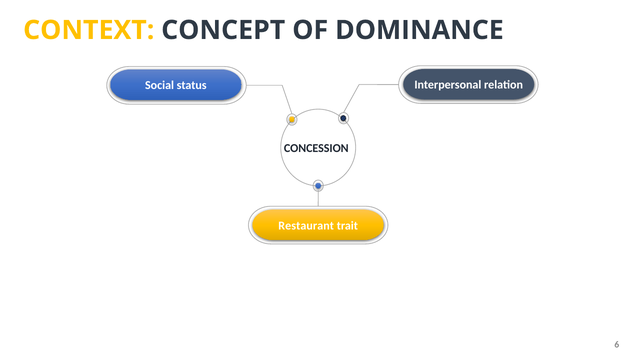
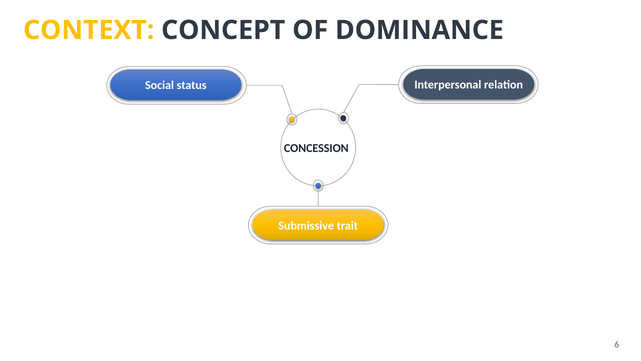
Restaurant: Restaurant -> Submissive (306, 225)
